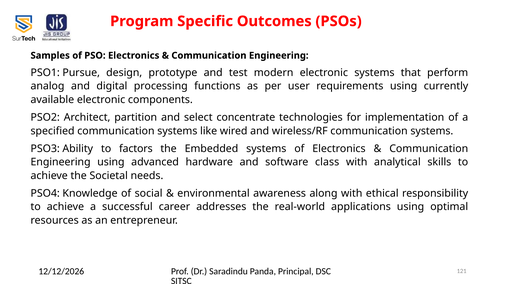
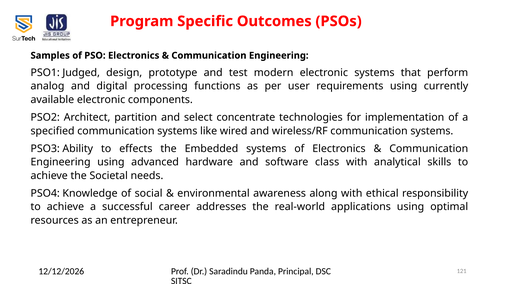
Pursue: Pursue -> Judged (81, 73)
factors: factors -> effects (136, 149)
